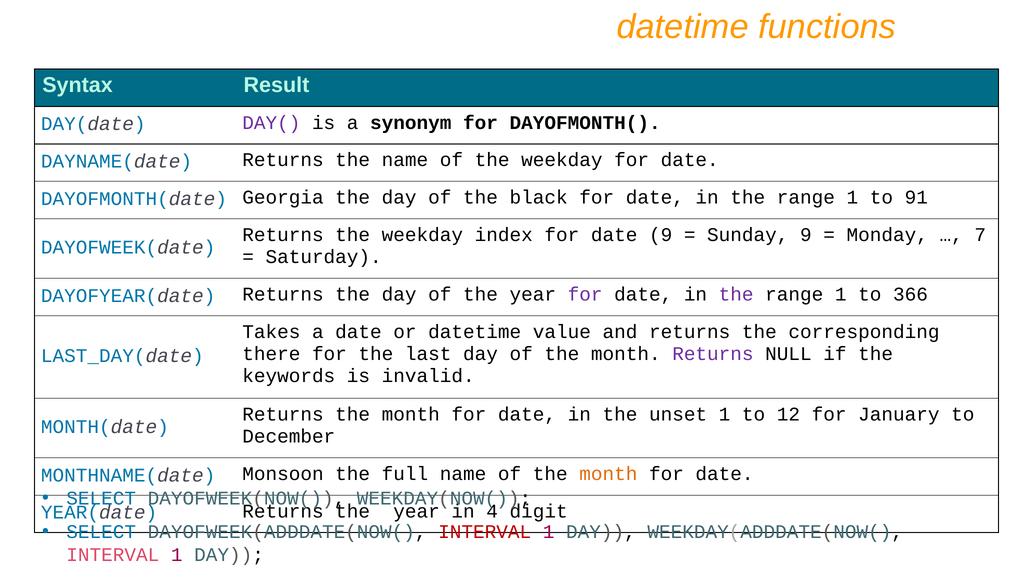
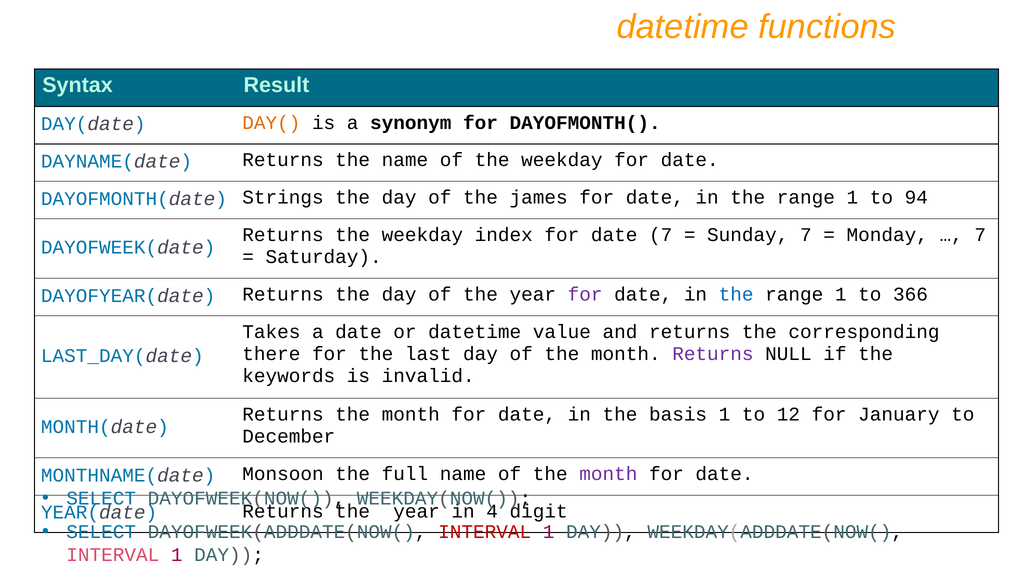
DAY( colour: purple -> orange (271, 123)
Georgia: Georgia -> Strings (283, 198)
black: black -> james (539, 198)
91: 91 -> 94 (916, 198)
date 9: 9 -> 7 (661, 235)
Sunday 9: 9 -> 7 (806, 235)
the colour: purple -> blue (736, 294)
unset: unset -> basis (678, 415)
month colour: orange -> purple (608, 474)
